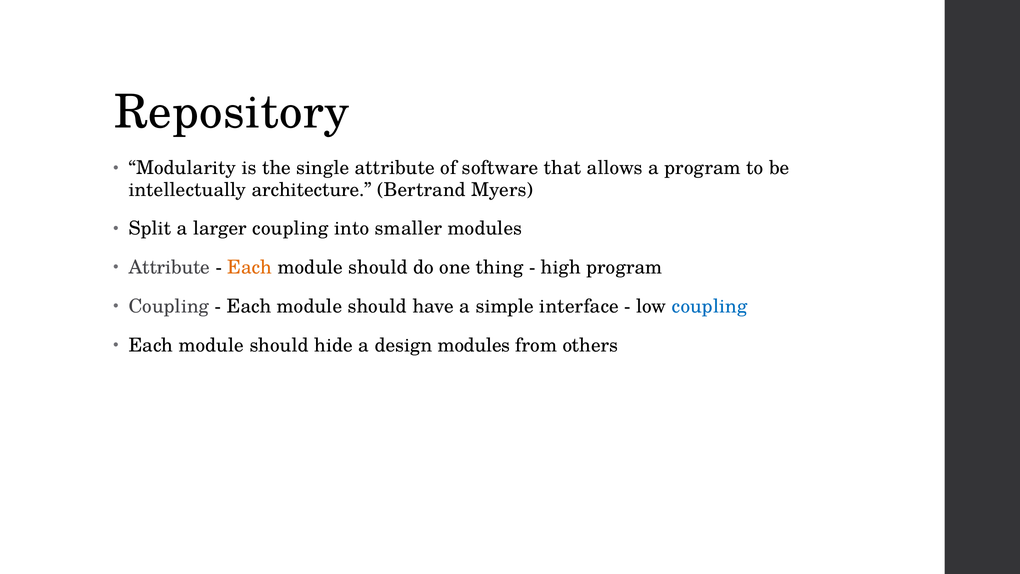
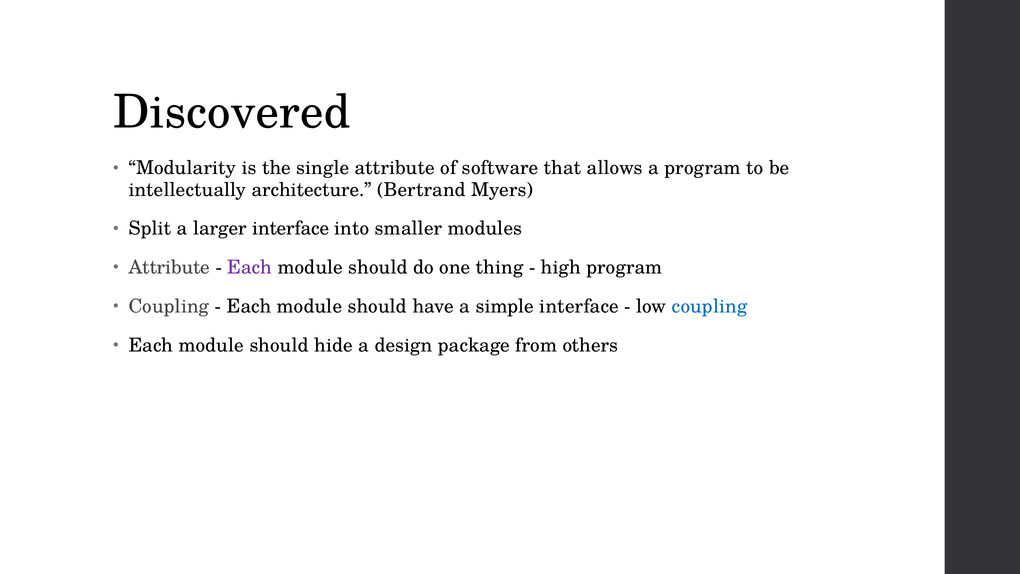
Repository: Repository -> Discovered (232, 112)
larger coupling: coupling -> interface (291, 229)
Each colour: orange -> purple (250, 267)
design modules: modules -> package (474, 345)
